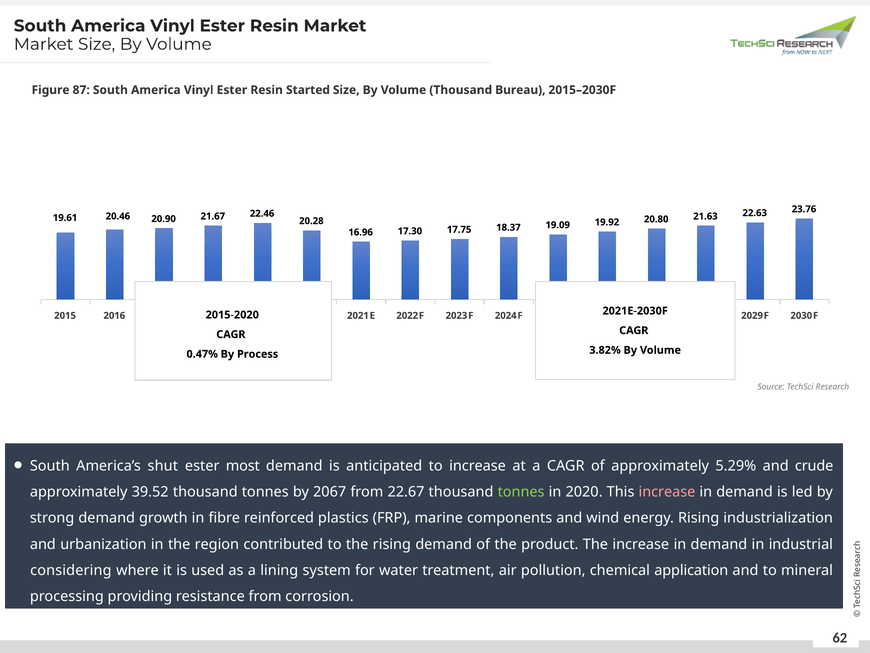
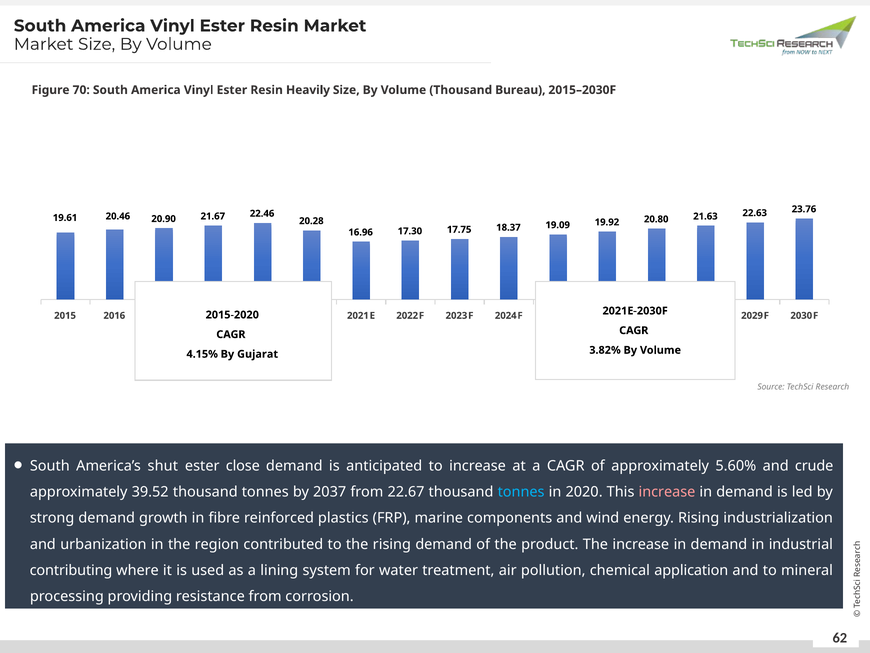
87: 87 -> 70 (81, 90)
Started: Started -> Heavily (308, 90)
0.47%: 0.47% -> 4.15% (202, 354)
Process: Process -> Gujarat (258, 354)
most: most -> close (243, 466)
5.29%: 5.29% -> 5.60% (736, 466)
2067: 2067 -> 2037 (330, 492)
tonnes colour: light green -> light blue (521, 492)
considering: considering -> contributing (71, 570)
